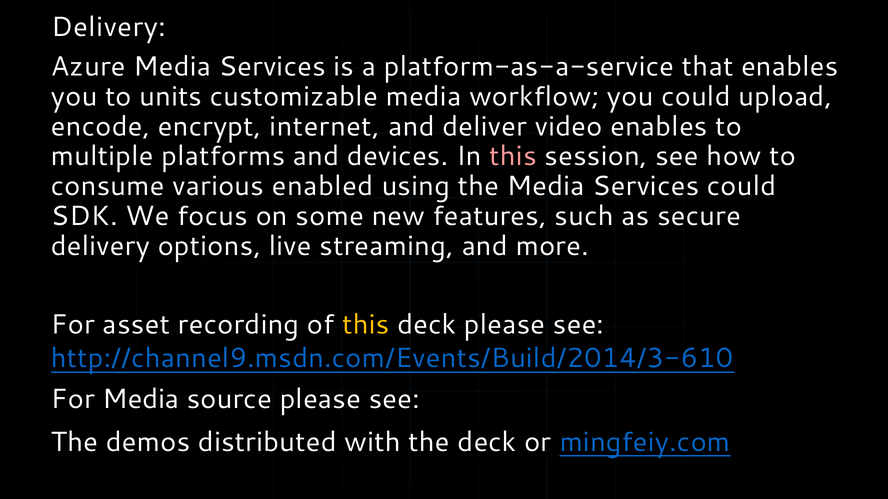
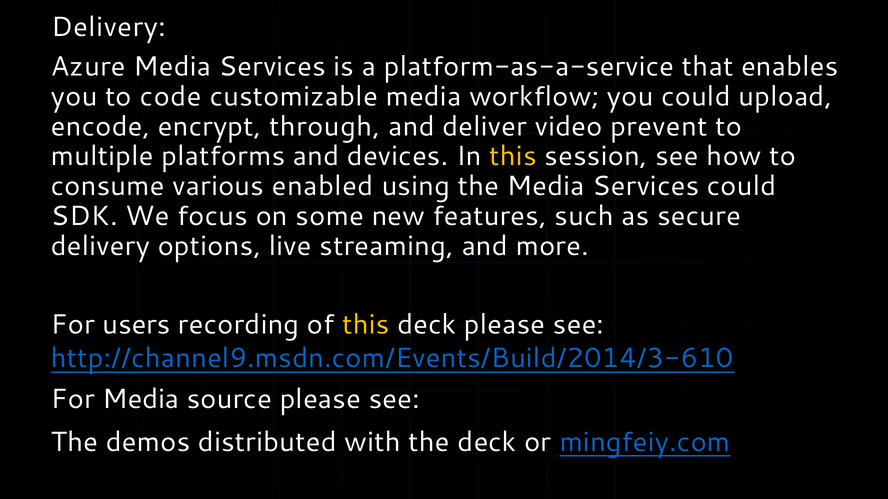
units: units -> code (171, 97)
internet: internet -> through (325, 127)
video enables: enables -> prevent (659, 127)
this colour: pink -> yellow (513, 157)
asset: asset -> users (137, 325)
